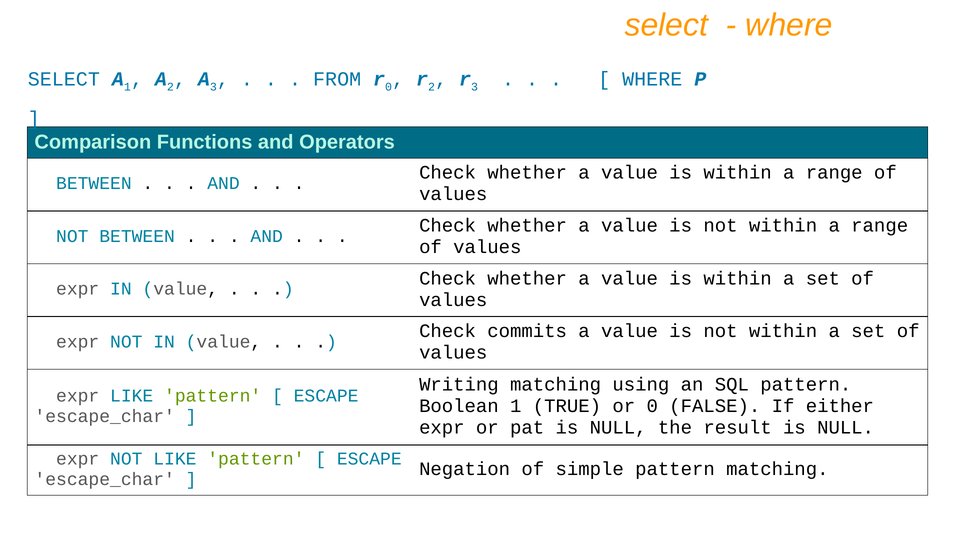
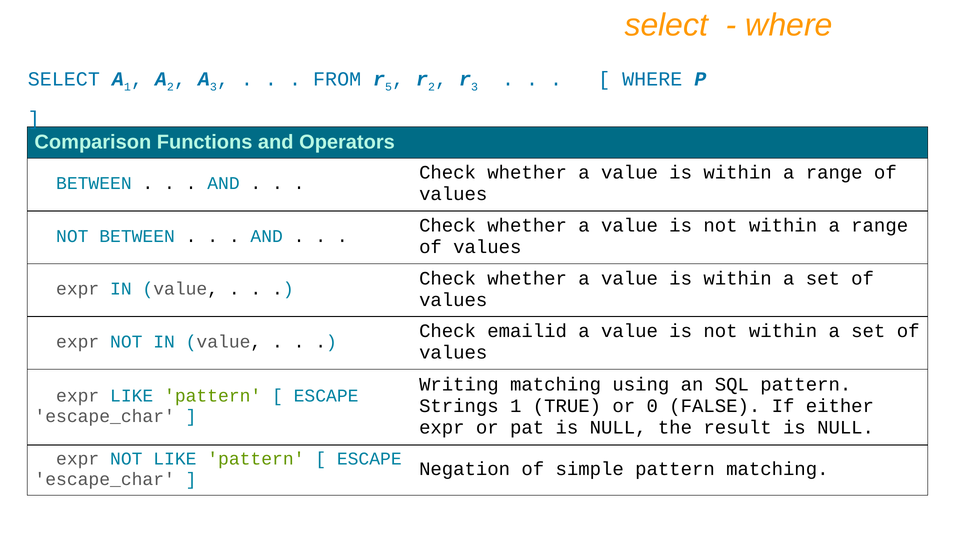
0: 0 -> 5 (389, 87)
commits: commits -> emailid (527, 331)
Boolean: Boolean -> Strings (459, 406)
